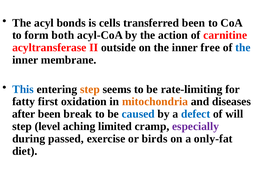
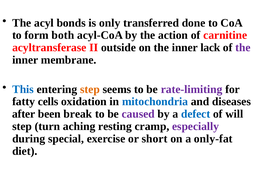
cells: cells -> only (110, 23)
transferred been: been -> done (194, 23)
free: free -> lack (210, 48)
the colour: blue -> purple (243, 48)
rate-limiting colour: black -> purple (192, 89)
first: first -> cells (48, 101)
mitochondria colour: orange -> blue (155, 101)
caused colour: blue -> purple (138, 114)
level: level -> turn (47, 126)
limited: limited -> resting (115, 126)
passed: passed -> special (66, 138)
birds: birds -> short (155, 138)
